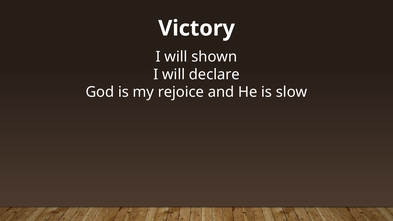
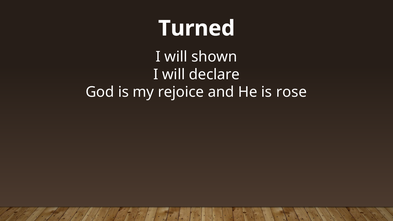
Victory: Victory -> Turned (197, 28)
slow: slow -> rose (292, 92)
